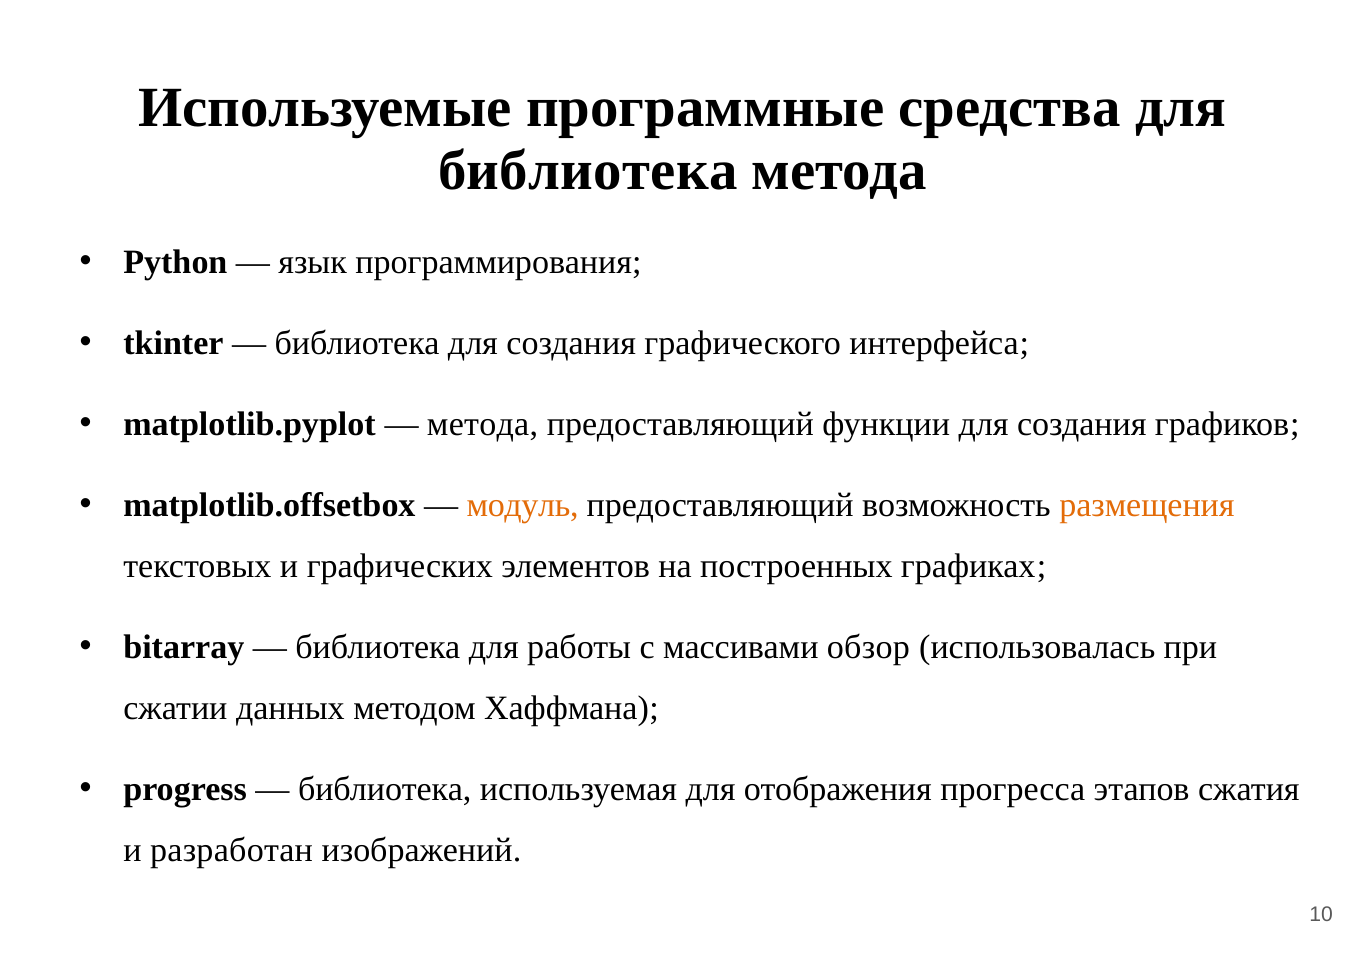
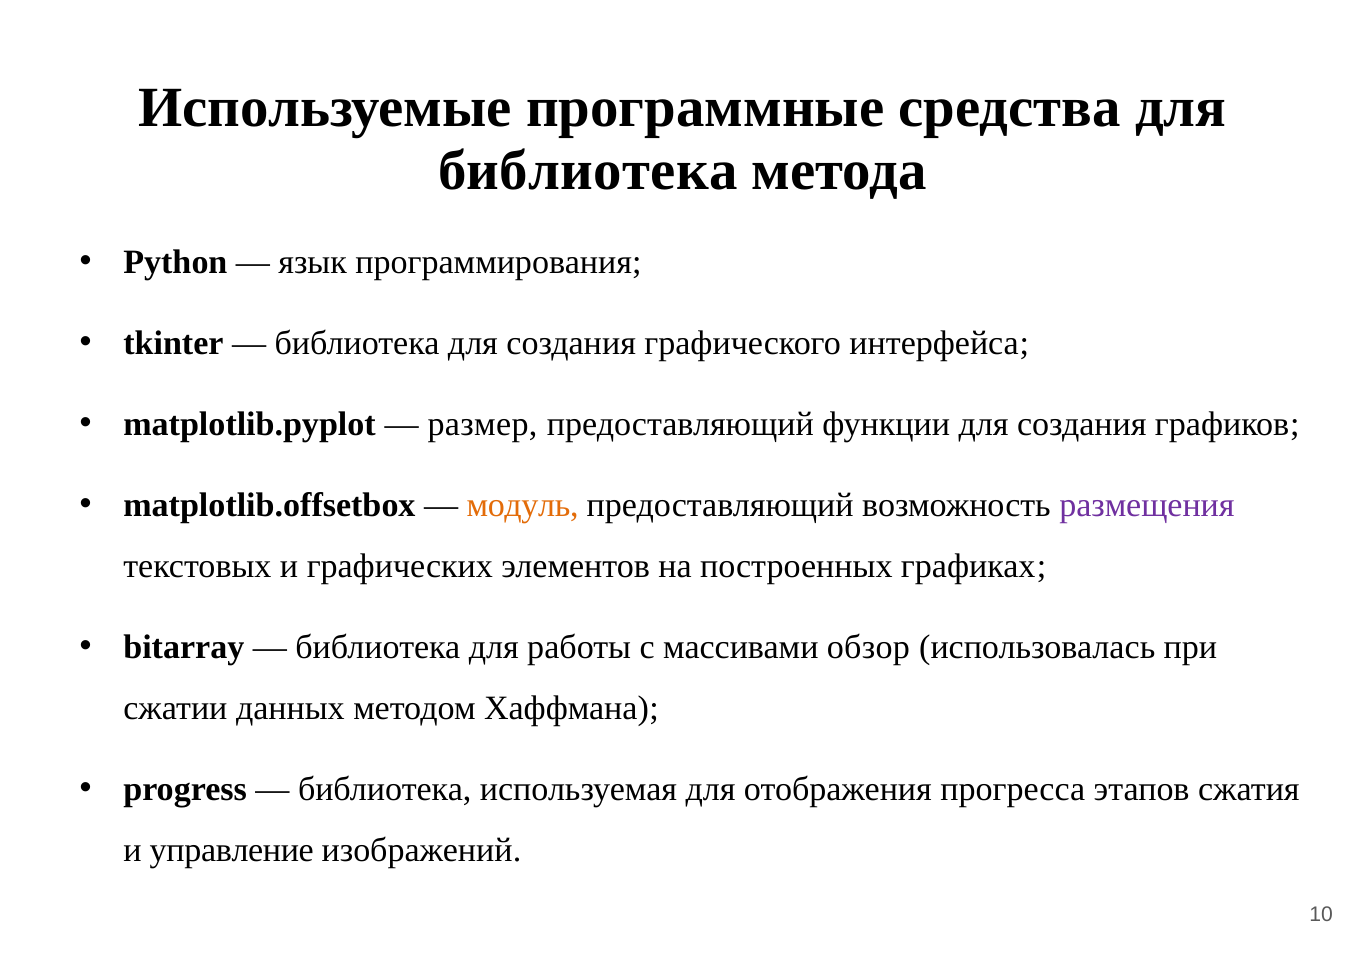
метода: метода -> размер (483, 424)
размещения colour: orange -> purple (1147, 505)
разработан: разработан -> управление (232, 850)
